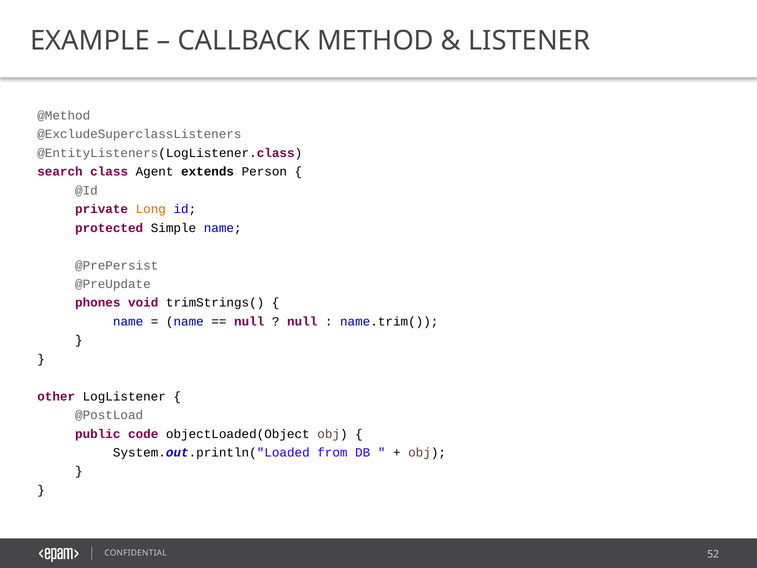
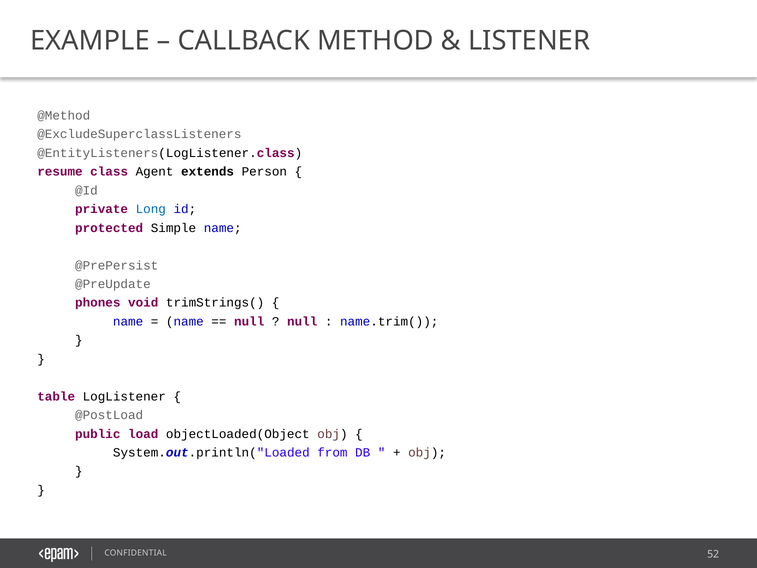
search: search -> resume (60, 172)
Long colour: orange -> blue (151, 209)
other: other -> table (56, 396)
code: code -> load (143, 434)
